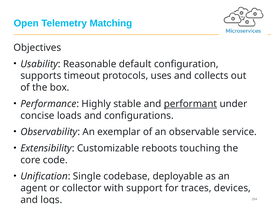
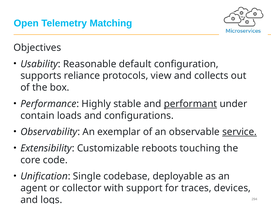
timeout: timeout -> reliance (82, 75)
uses: uses -> view (161, 75)
concise: concise -> contain (37, 115)
service underline: none -> present (240, 131)
